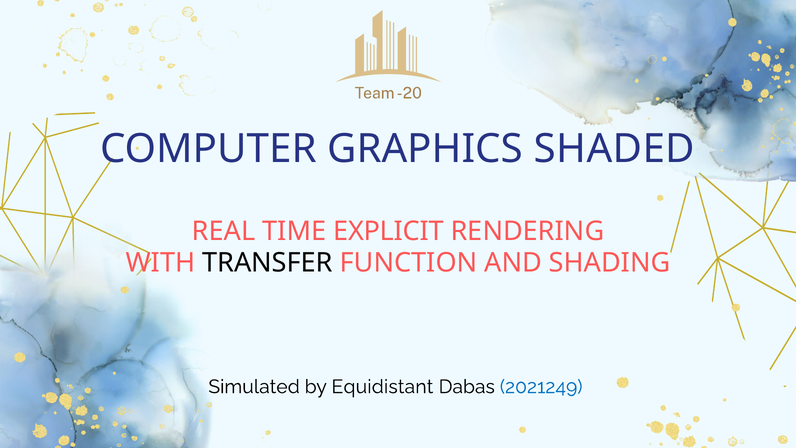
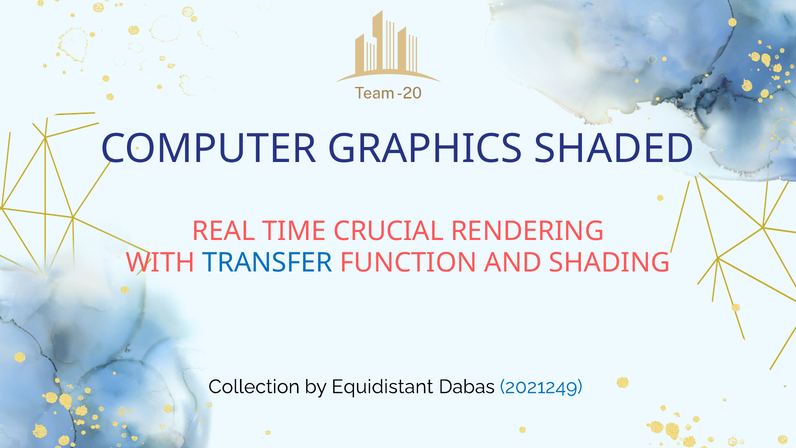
EXPLICIT: EXPLICIT -> CRUCIAL (388, 231)
TRANSFER colour: black -> blue (267, 262)
Simulated: Simulated -> Collection (254, 387)
